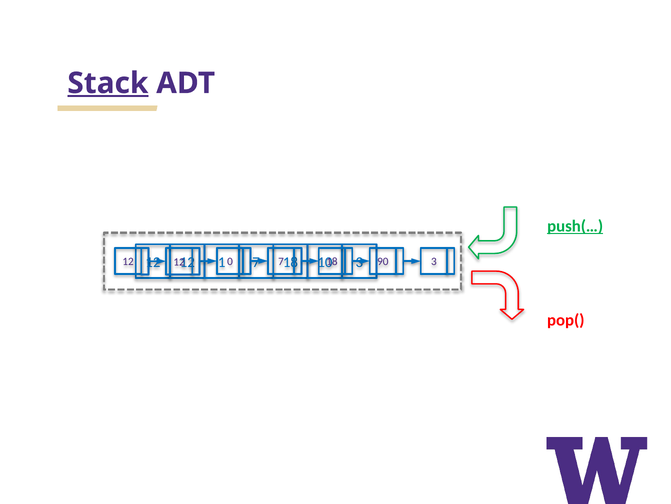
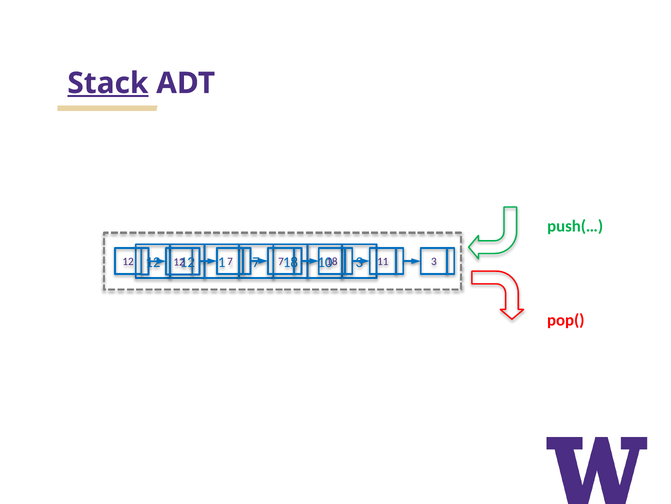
push(… underline: present -> none (575, 226)
0: 0 -> 7 (230, 261)
90: 90 -> 11 (383, 261)
